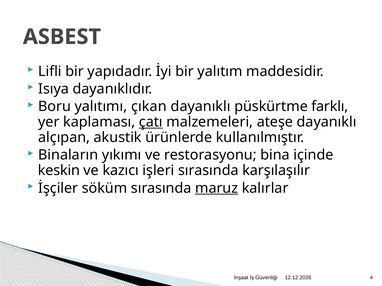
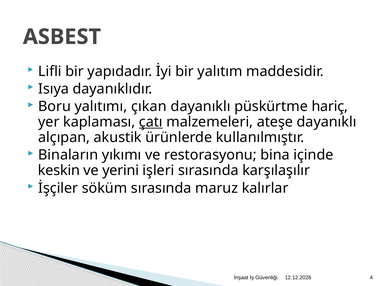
farklı: farklı -> hariç (330, 107)
kazıcı: kazıcı -> yerini (121, 171)
maruz underline: present -> none (217, 188)
